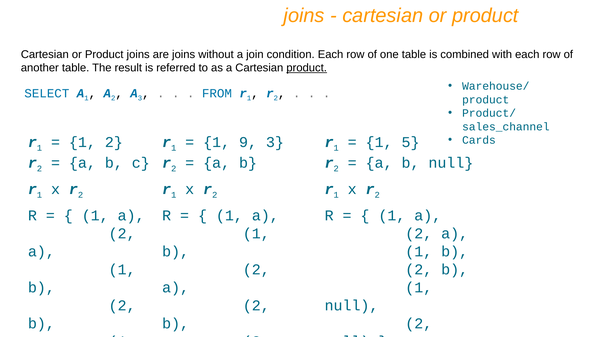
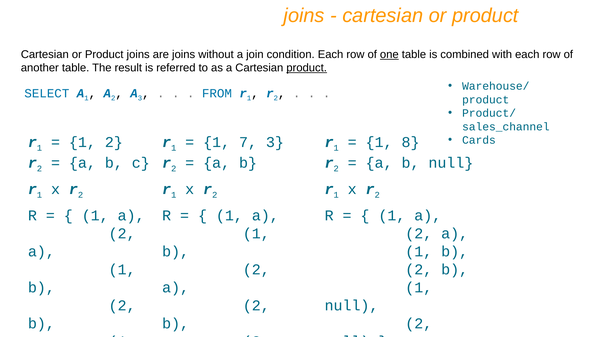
one underline: none -> present (389, 54)
9: 9 -> 7 (248, 142)
5: 5 -> 8 (411, 142)
